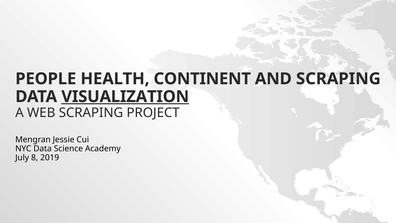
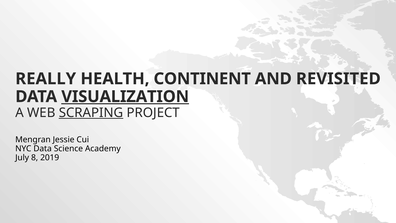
PEOPLE: PEOPLE -> REALLY (46, 79)
AND SCRAPING: SCRAPING -> REVISITED (338, 79)
SCRAPING underline: none -> present (91, 113)
